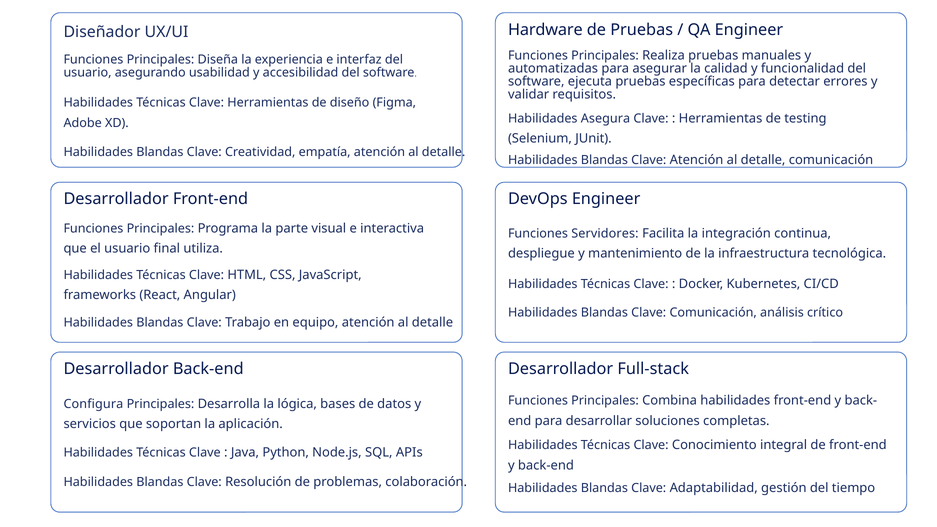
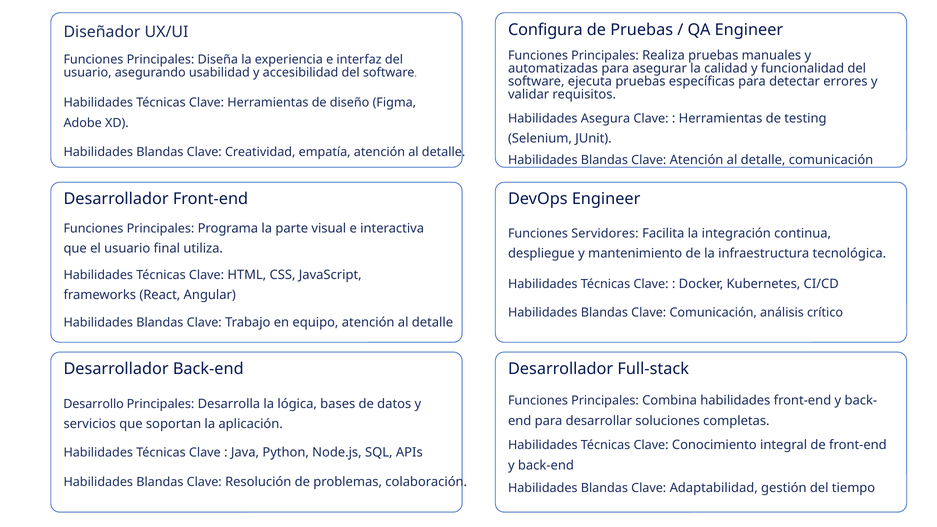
Hardware: Hardware -> Configura (545, 30)
Configura: Configura -> Desarrollo (94, 404)
